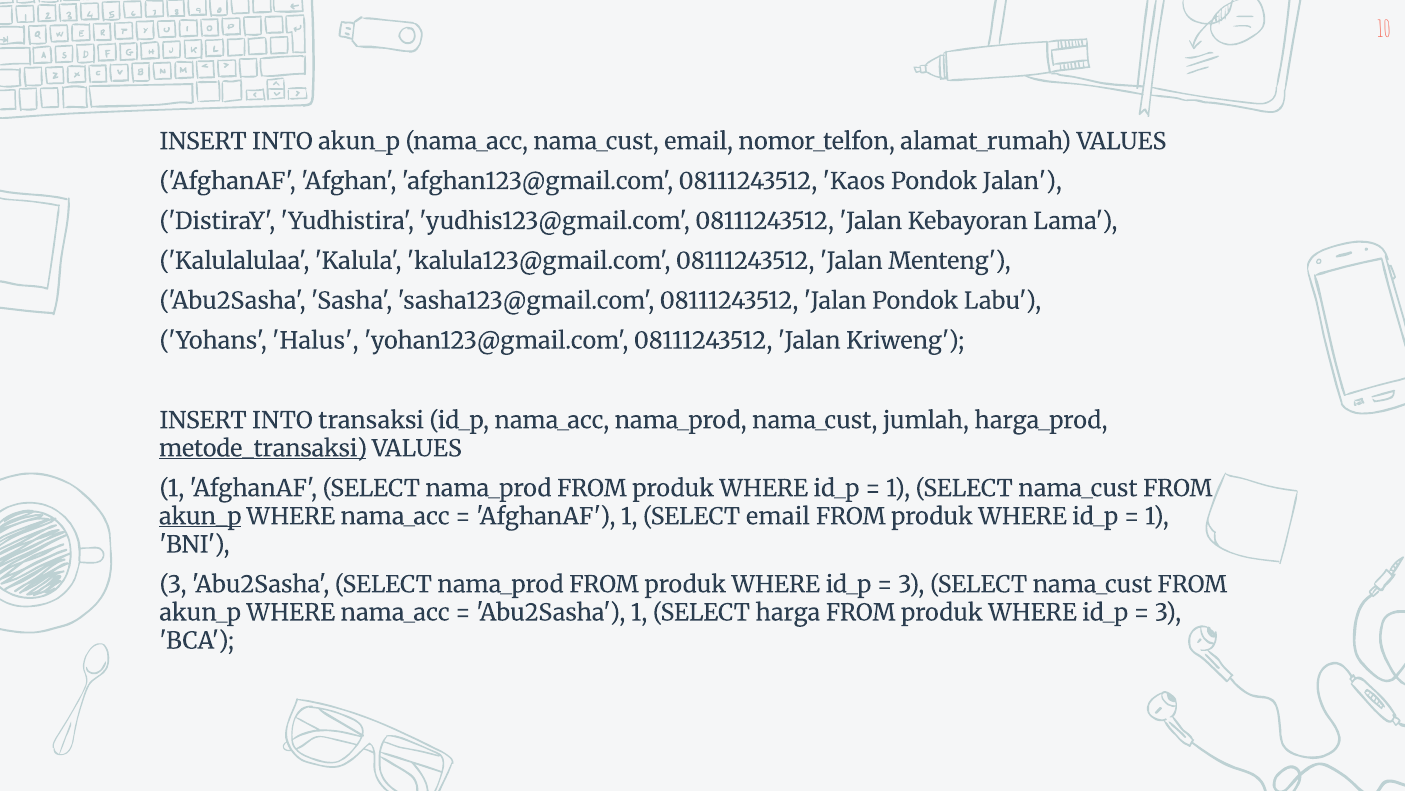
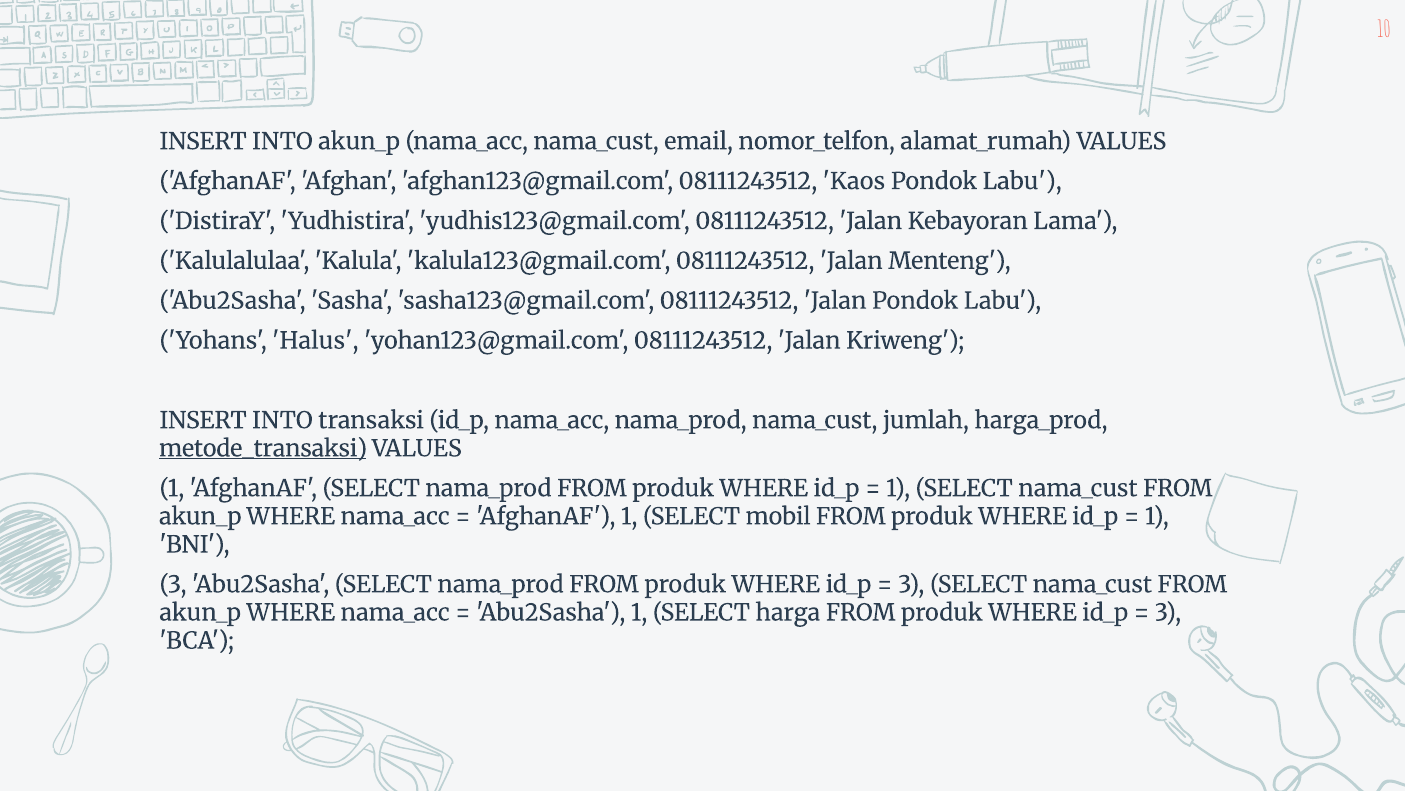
Jalan: Jalan -> Labu (1022, 181)
akun_p underline: present -> none (200, 516)
SELECT email: email -> mobil (778, 516)
